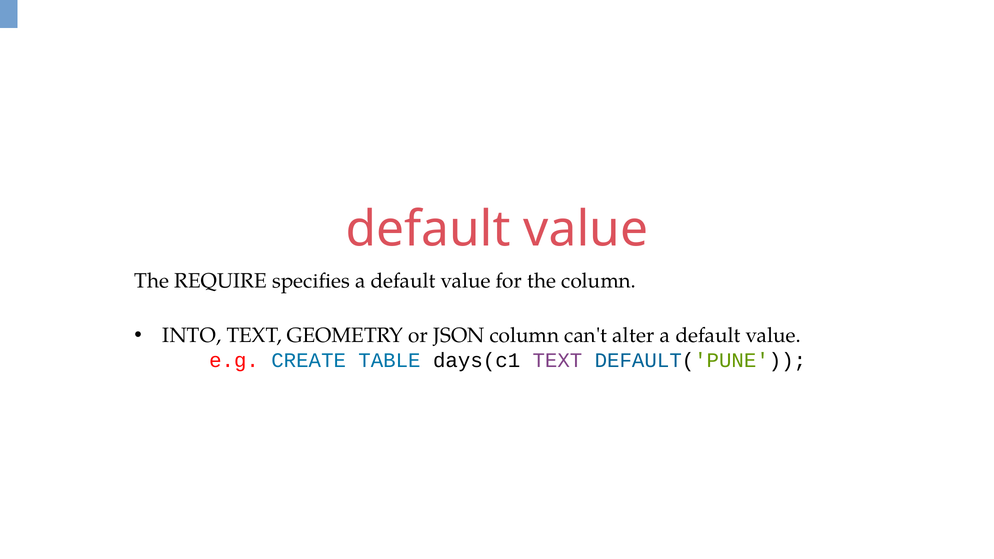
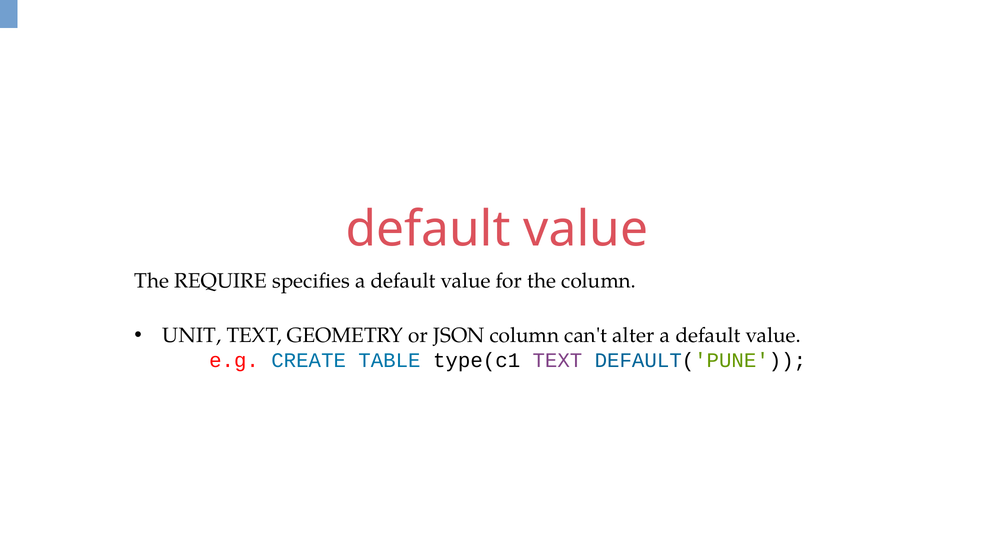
INTO: INTO -> UNIT (192, 335)
days(c1: days(c1 -> type(c1 (477, 360)
